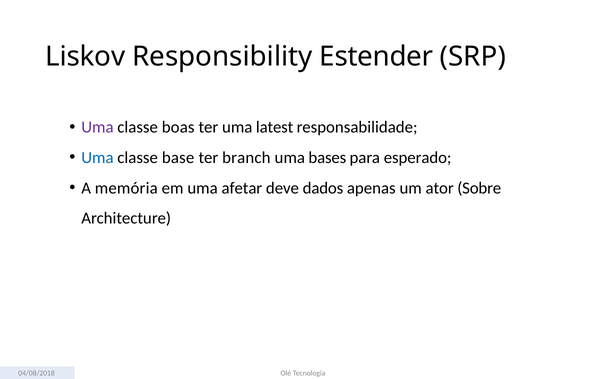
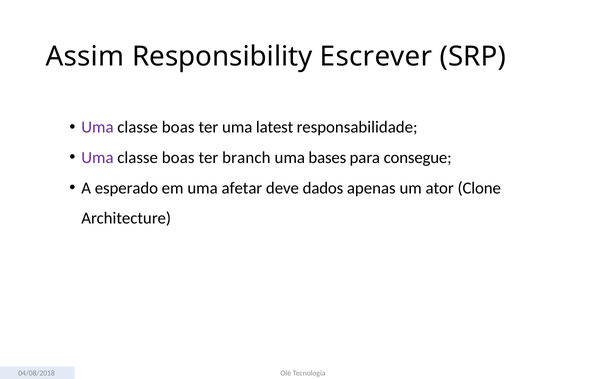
Liskov: Liskov -> Assim (85, 57)
Estender: Estender -> Escrever (376, 57)
Uma colour: blue -> purple (97, 158)
base: base -> boas (178, 158)
esperado: esperado -> consegue (418, 158)
memória: memória -> esperado (126, 188)
Sobre: Sobre -> Clone (479, 188)
